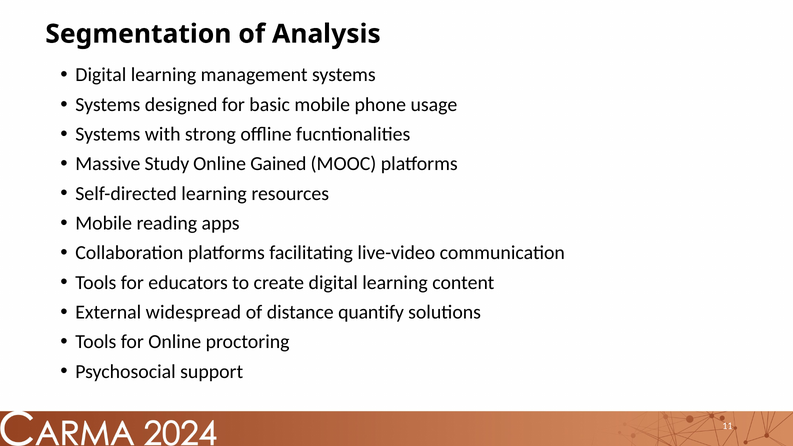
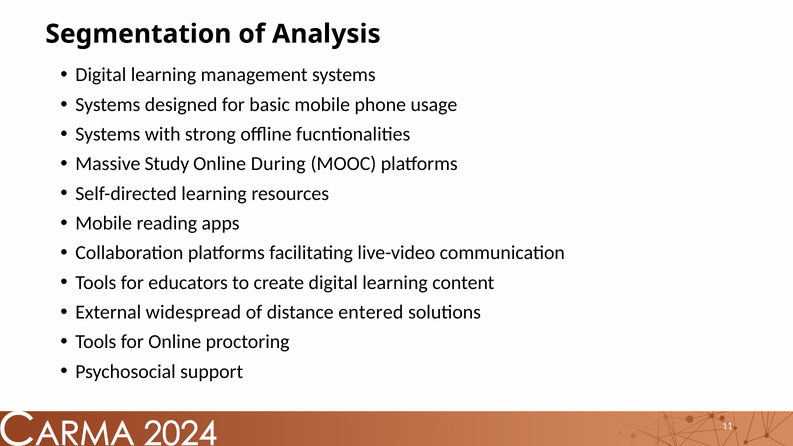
Gained: Gained -> During (278, 164)
quantify: quantify -> entered (371, 312)
